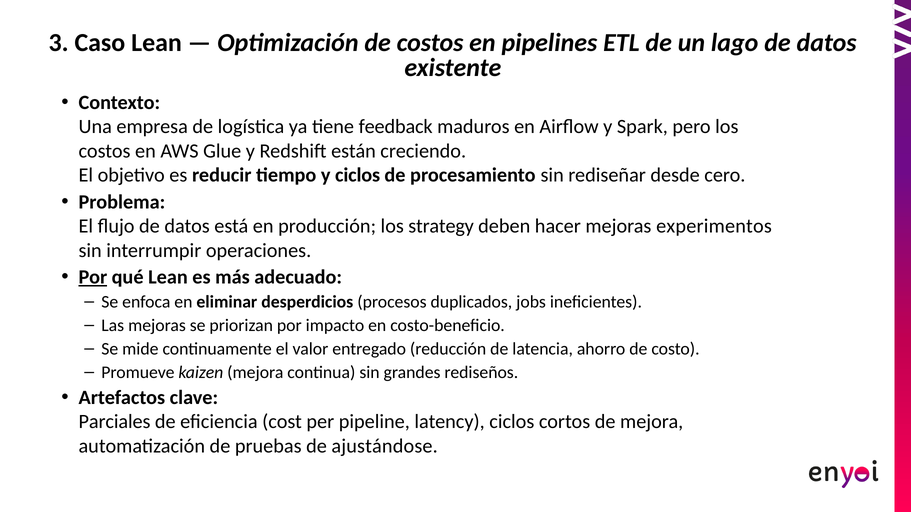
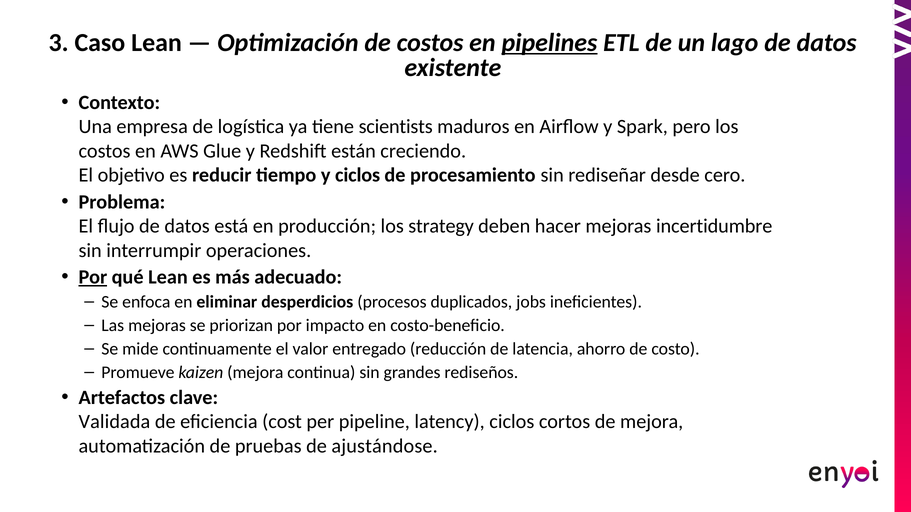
pipelines underline: none -> present (549, 43)
feedback: feedback -> scientists (396, 127)
experimentos: experimentos -> incertidumbre (714, 226)
Parciales: Parciales -> Validada (114, 422)
